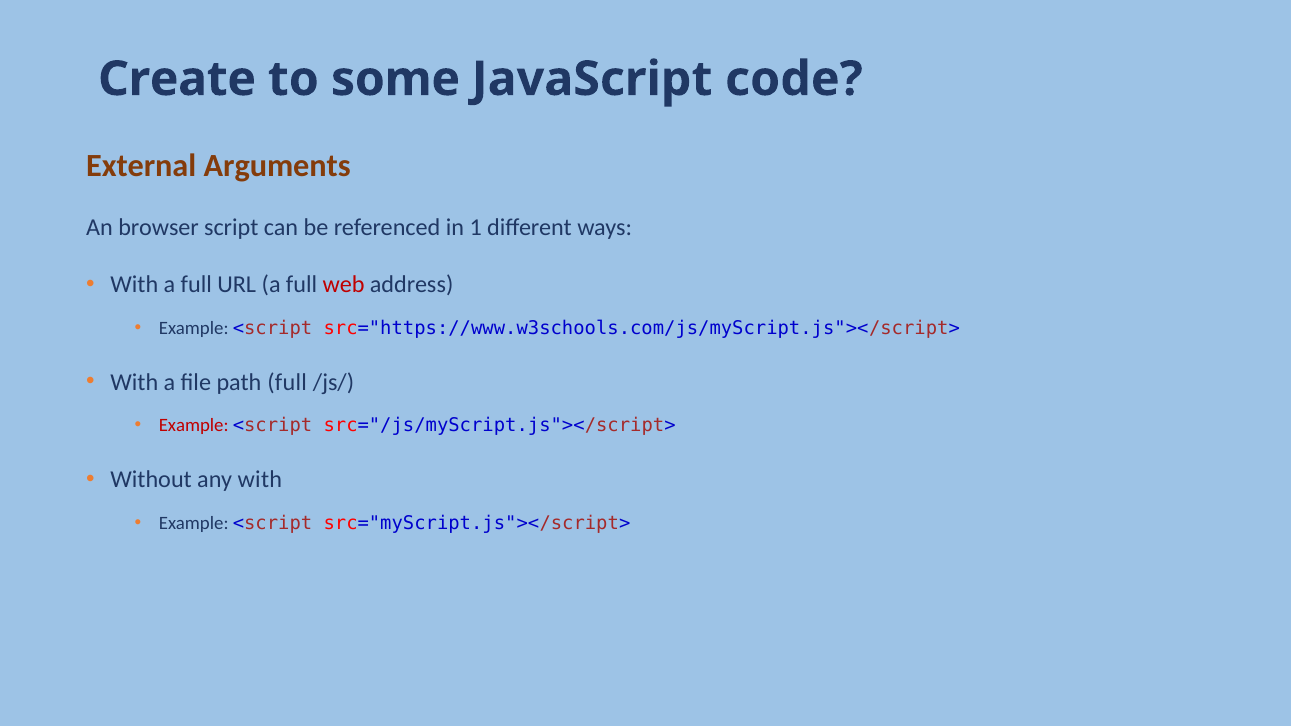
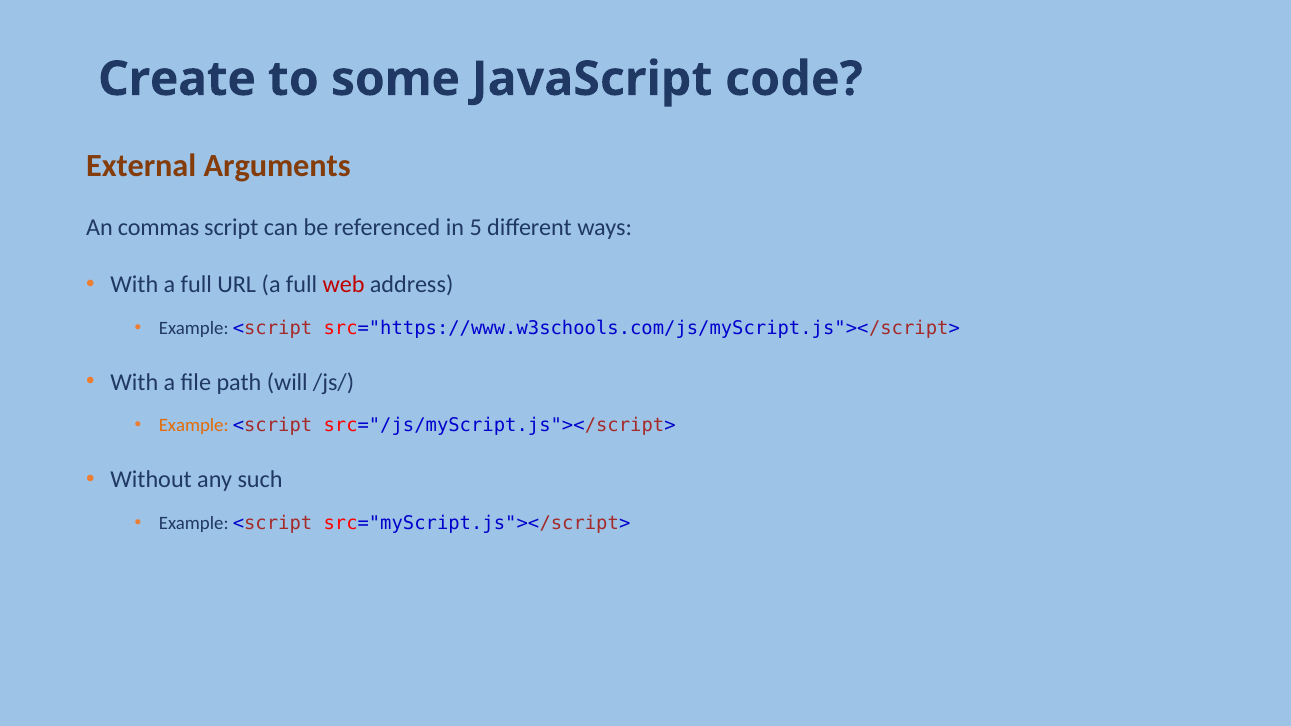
browser: browser -> commas (159, 227)
1: 1 -> 5 (476, 227)
path full: full -> will (287, 382)
Example colour: red -> orange (194, 426)
any with: with -> such (260, 480)
